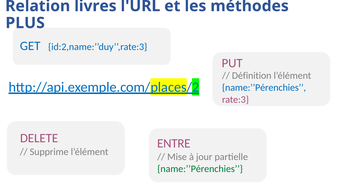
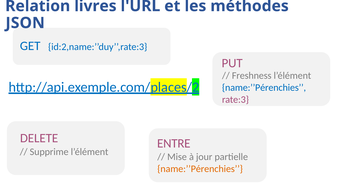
PLUS: PLUS -> JSON (25, 23)
Définition: Définition -> Freshness (252, 76)
name:’’Pérenchies colour: green -> orange (200, 169)
